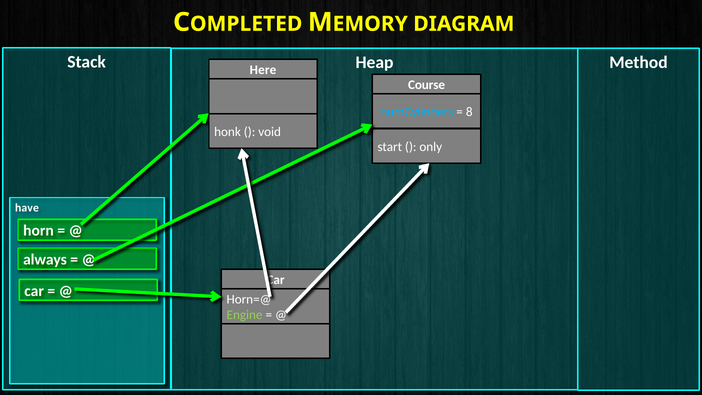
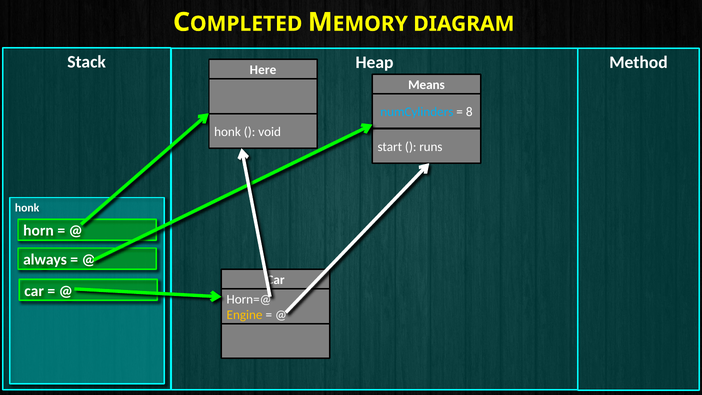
Course: Course -> Means (426, 85)
only: only -> runs (431, 147)
have: have -> honk (27, 208)
Engine colour: light green -> yellow (245, 315)
